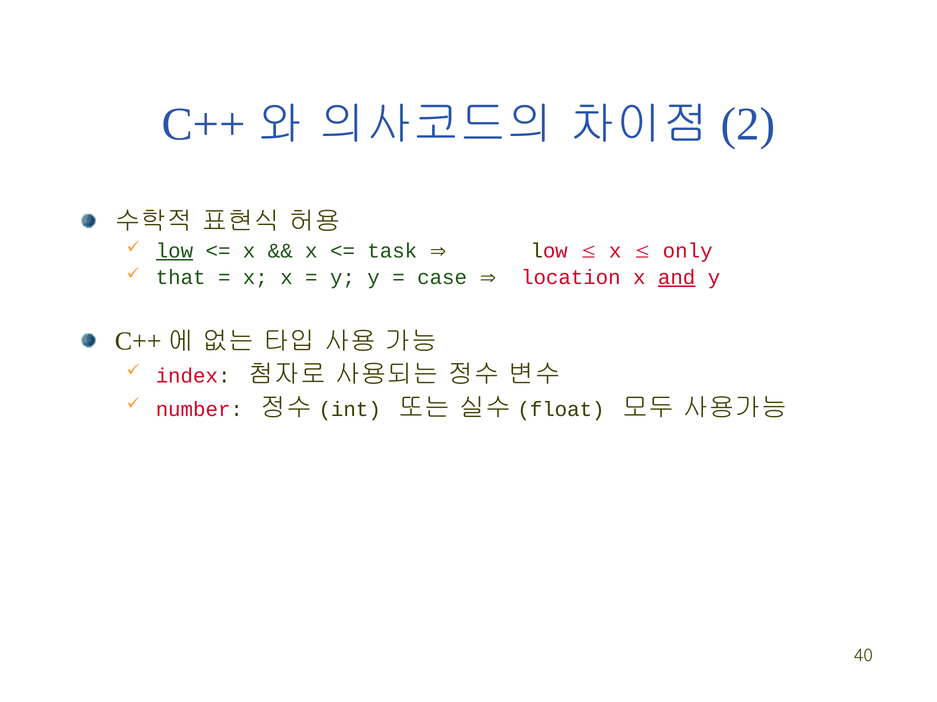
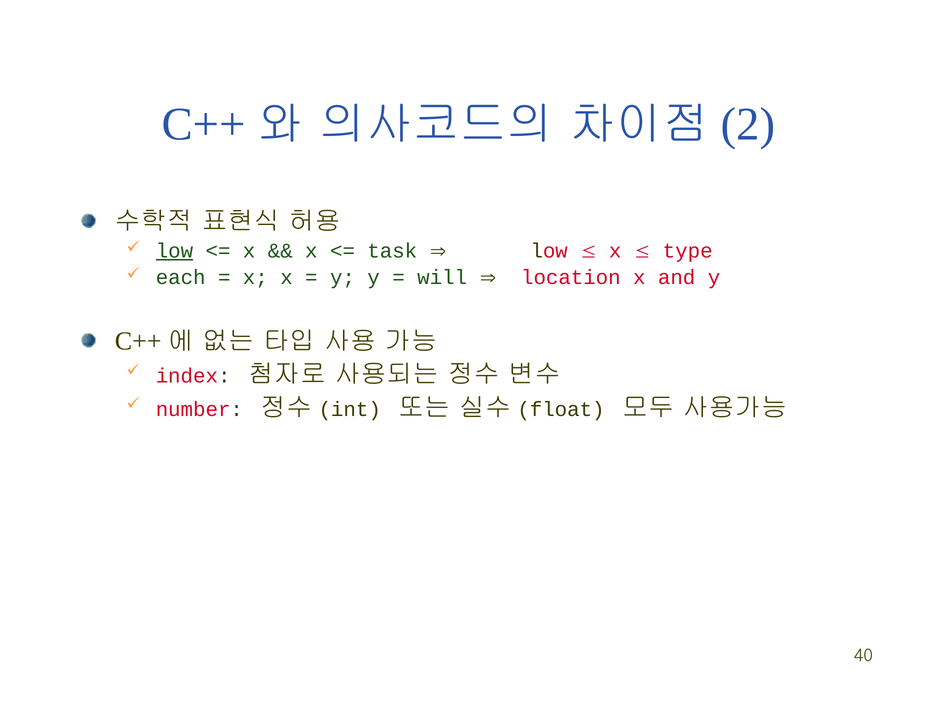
only: only -> type (688, 251)
that: that -> each (181, 278)
case: case -> will (442, 278)
and underline: present -> none (677, 278)
